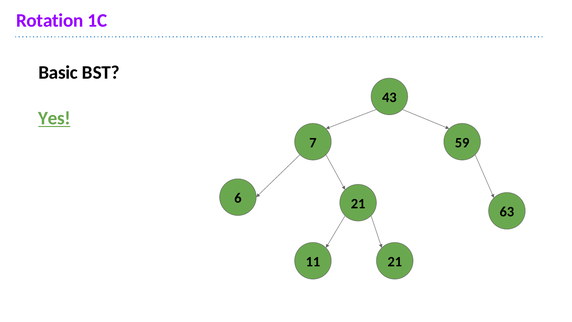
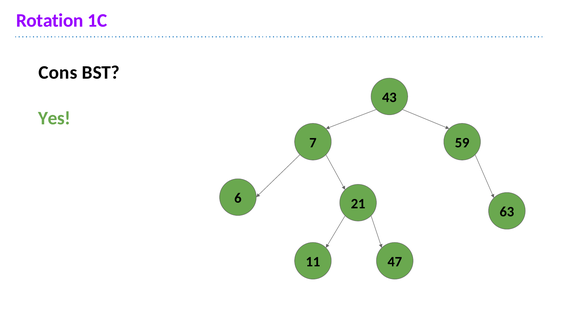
Basic: Basic -> Cons (58, 72)
Yes underline: present -> none (54, 118)
11 21: 21 -> 47 (395, 262)
